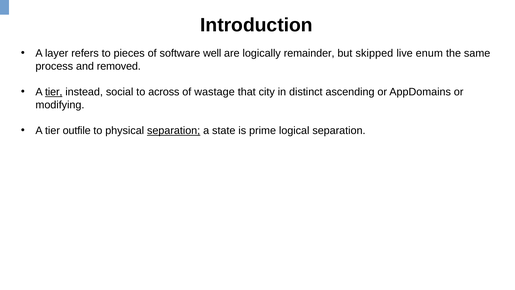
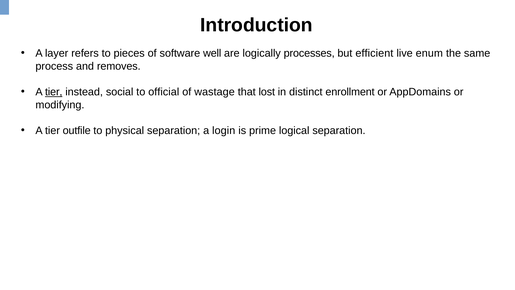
remainder: remainder -> processes (309, 53)
skipped: skipped -> efficient (374, 53)
removed: removed -> removes (119, 66)
across: across -> official (164, 92)
city: city -> lost (267, 92)
ascending: ascending -> enrollment (350, 92)
separation underline: present -> none (174, 131)
state: state -> login (224, 131)
